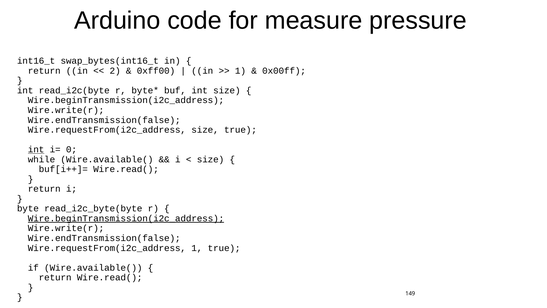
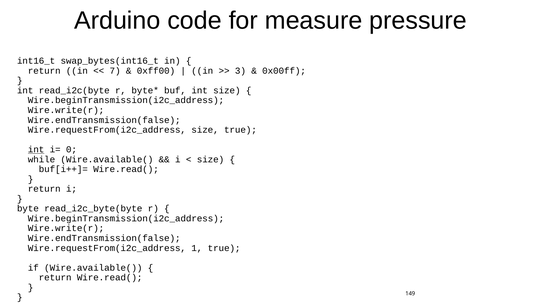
2: 2 -> 7 (115, 71)
1: 1 -> 3 (240, 71)
Wire.beginTransmission(i2c_address underline: present -> none (126, 218)
